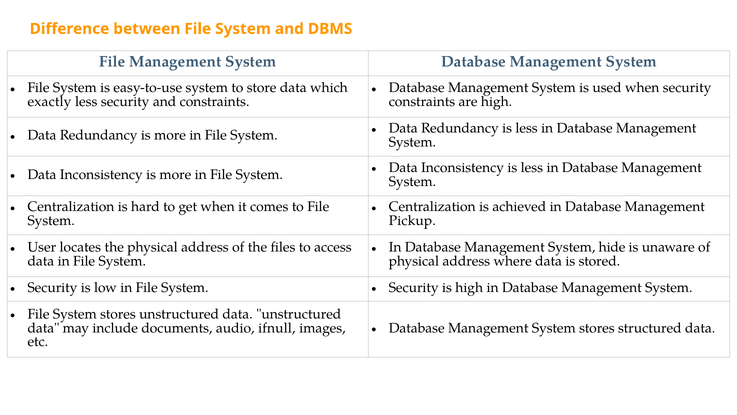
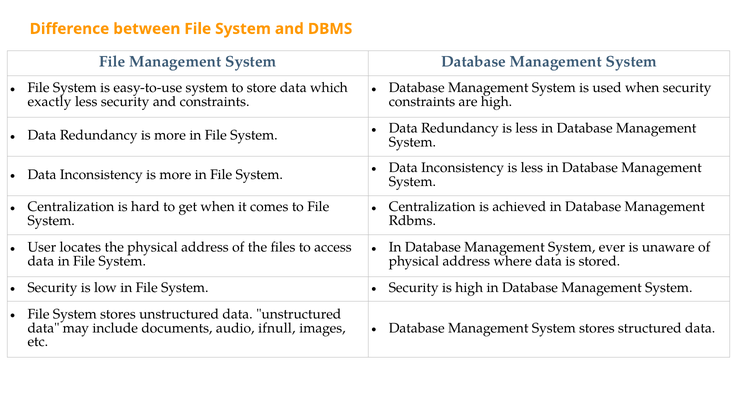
Pickup: Pickup -> Rdbms (412, 221)
hide: hide -> ever (612, 247)
